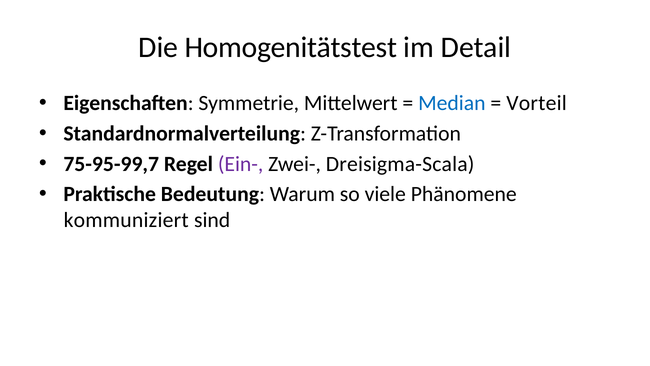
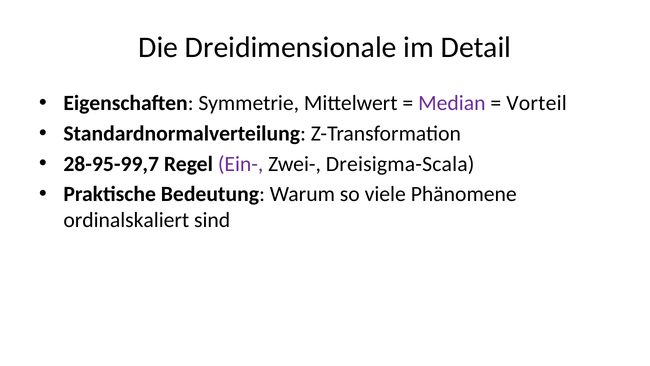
Homogenitätstest: Homogenitätstest -> Dreidimensionale (291, 47)
Median colour: blue -> purple (452, 103)
75-95-99,7: 75-95-99,7 -> 28-95-99,7 (111, 164)
kommuniziert: kommuniziert -> ordinalskaliert (126, 220)
